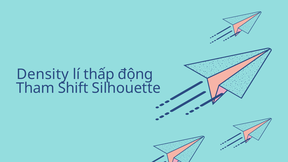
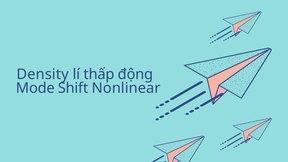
Tham: Tham -> Mode (35, 88)
Silhouette: Silhouette -> Nonlinear (126, 88)
